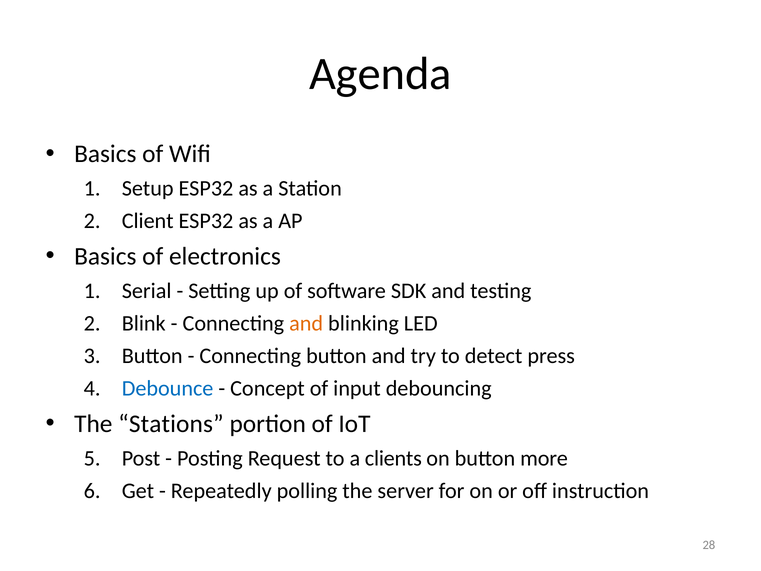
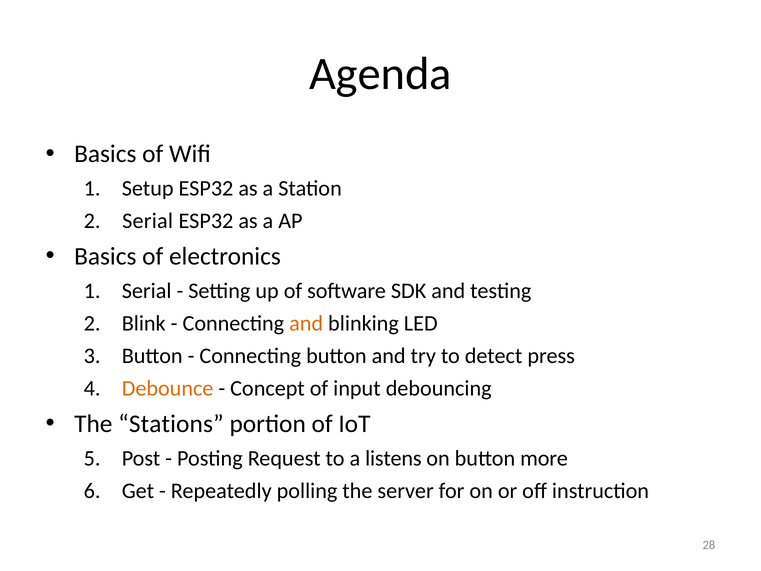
Client: Client -> Serial (148, 221)
Debounce colour: blue -> orange (168, 388)
clients: clients -> listens (393, 458)
